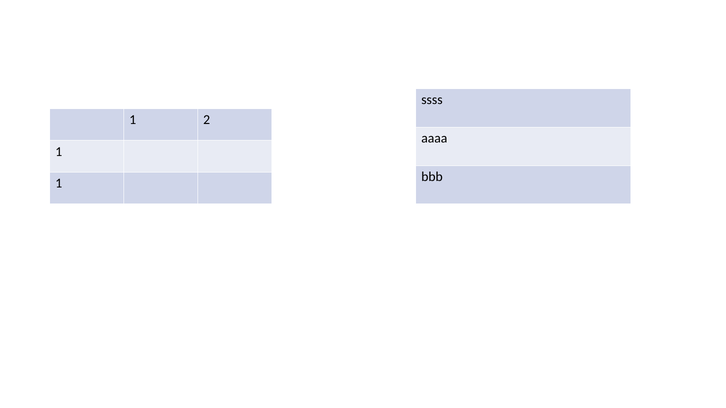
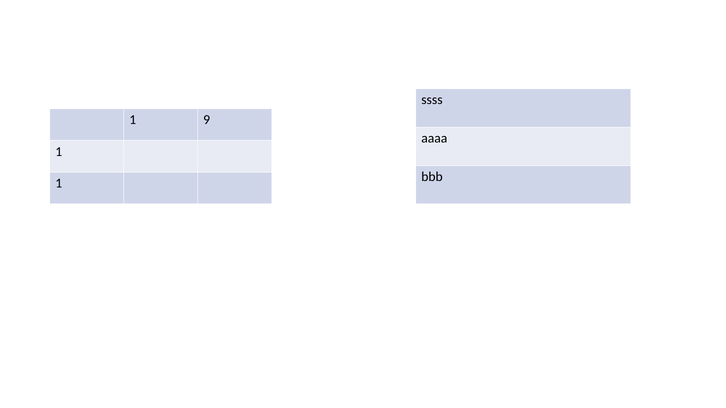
2: 2 -> 9 (207, 120)
